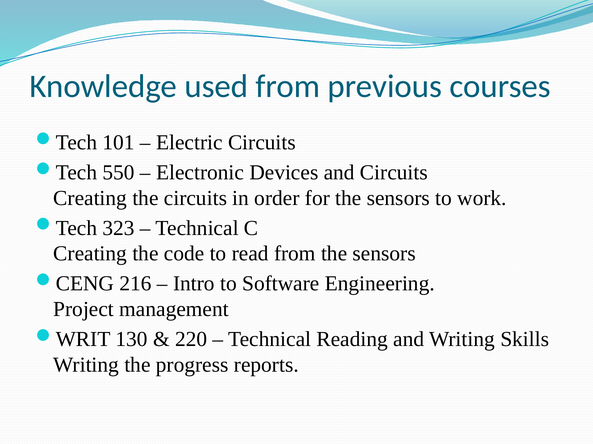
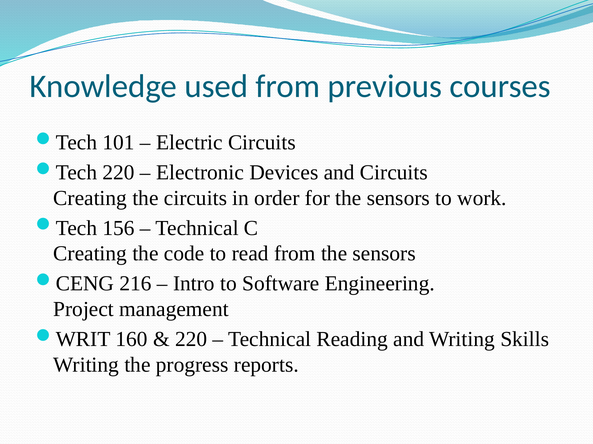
550: 550 -> 220 (118, 173)
323: 323 -> 156 (118, 228)
130: 130 -> 160 (132, 340)
